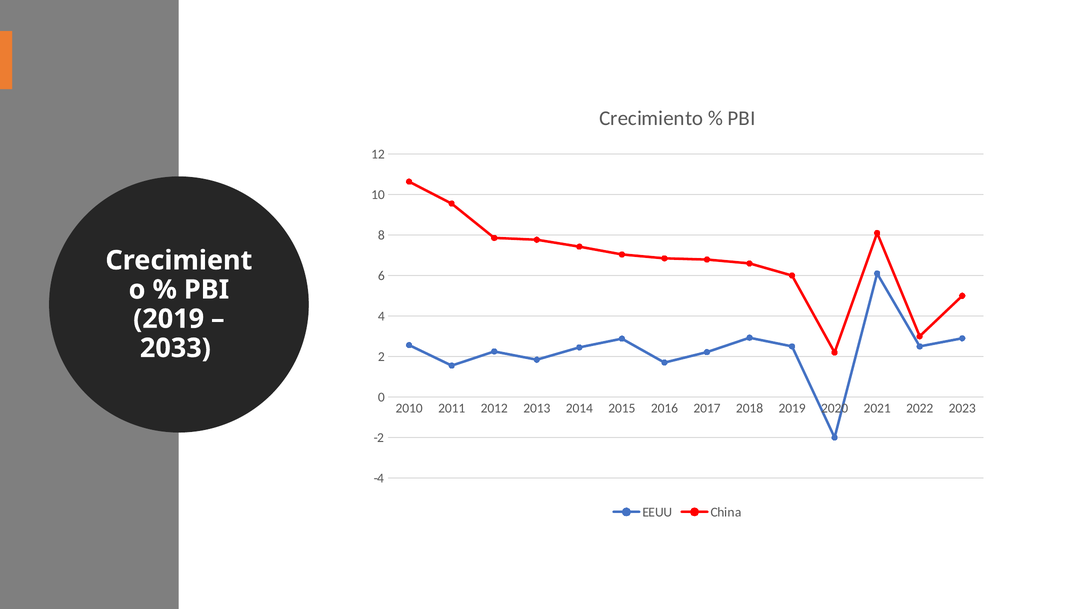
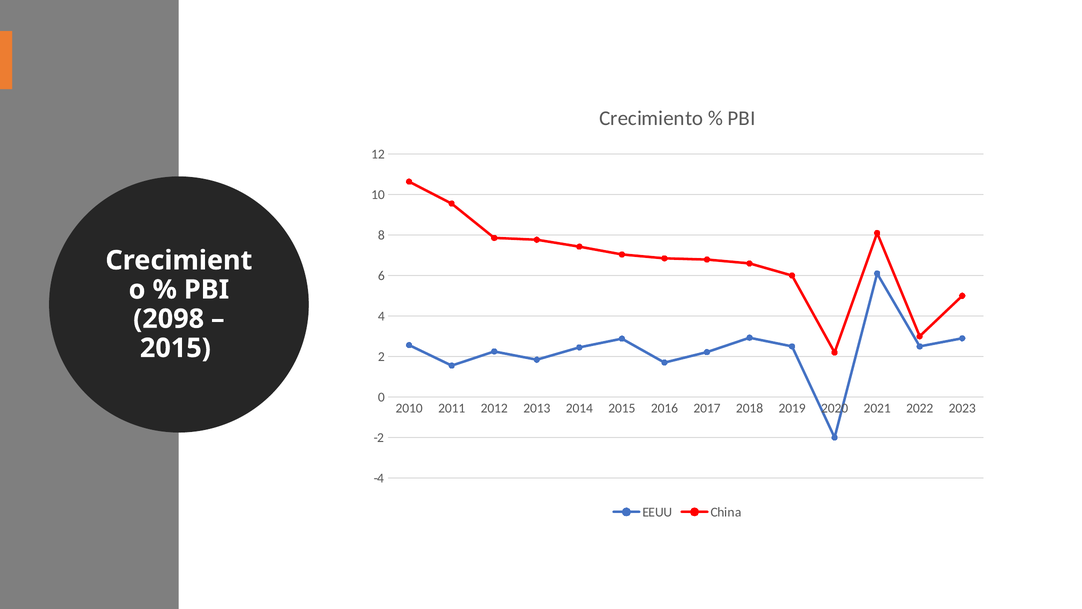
2019: 2019 -> 2098 (169, 319)
2033: 2033 -> 2015 (175, 348)
